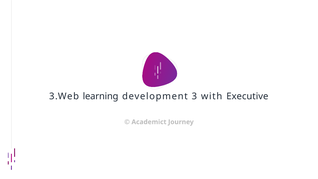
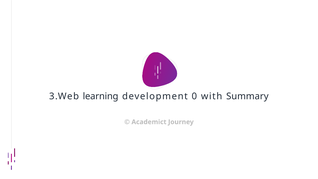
3: 3 -> 0 (194, 96)
Executive: Executive -> Summary (247, 96)
